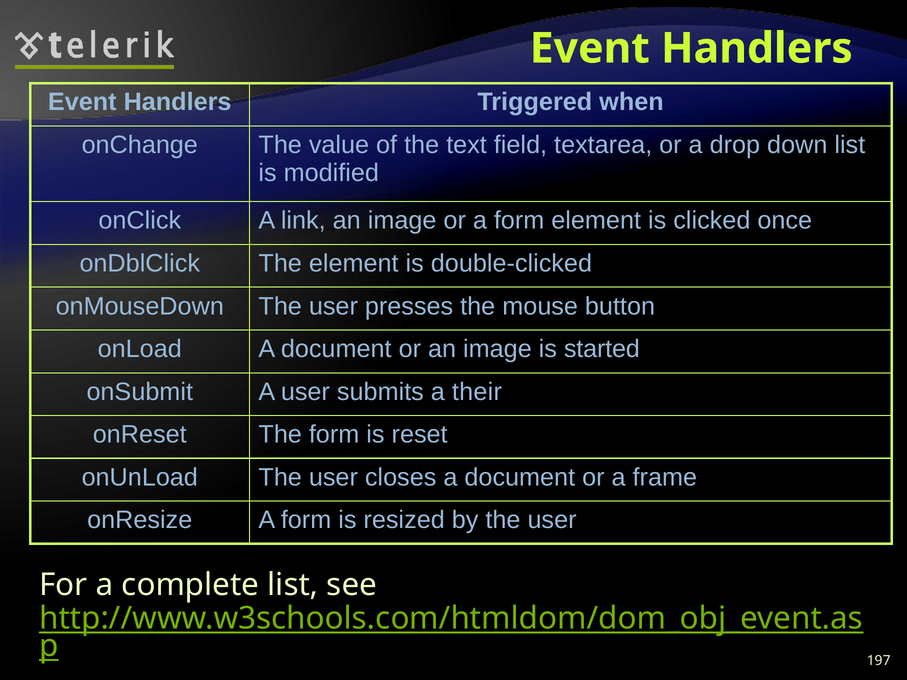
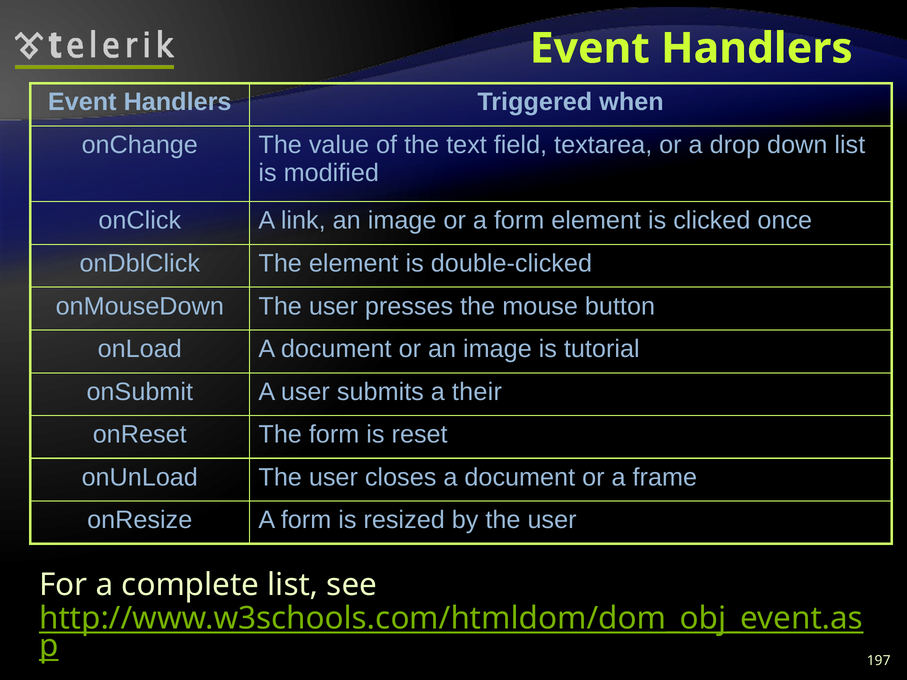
started: started -> tutorial (602, 349)
